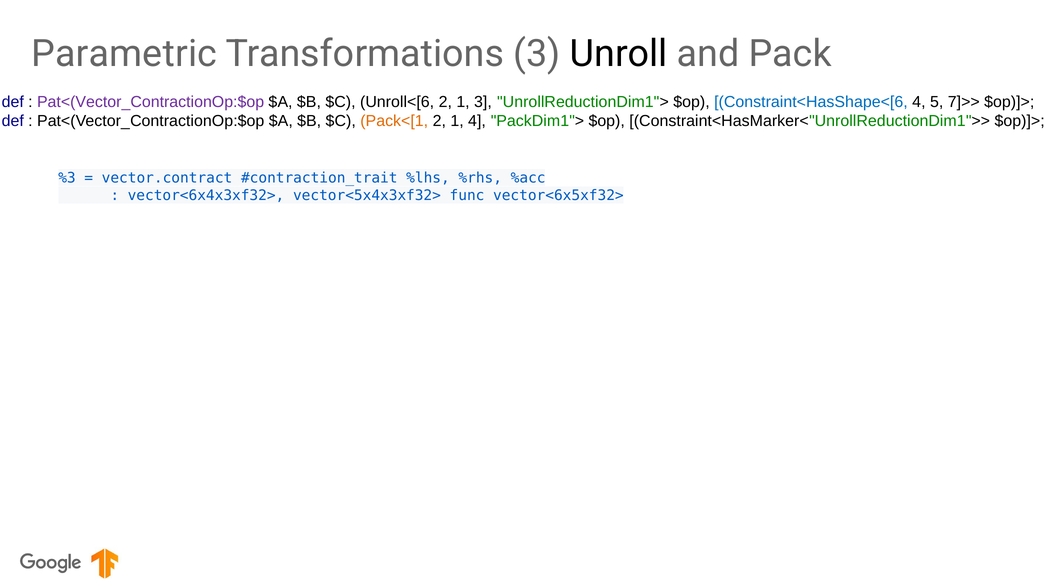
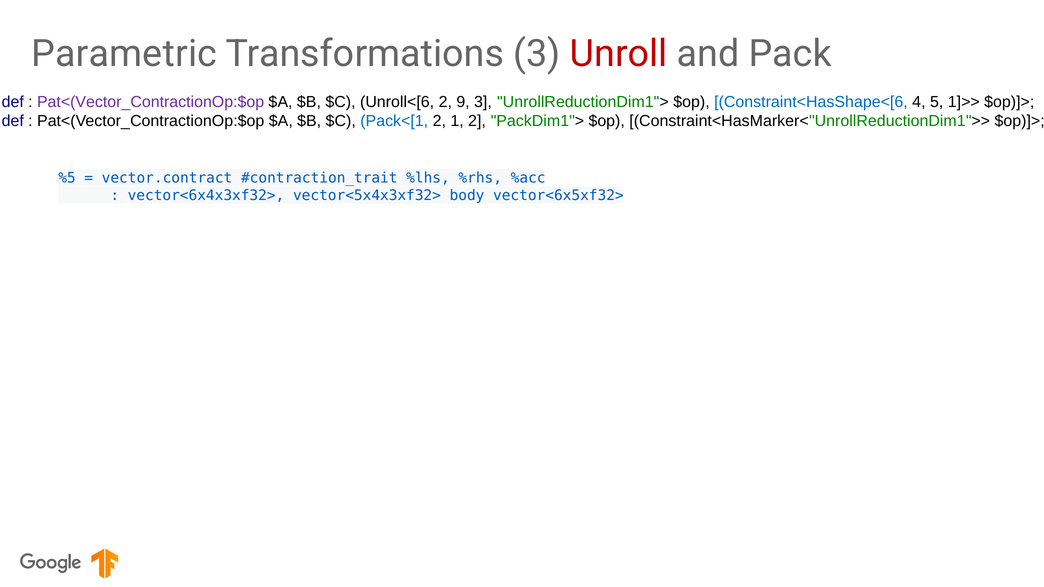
Unroll colour: black -> red (619, 54)
Unroll<[6 2 1: 1 -> 9 (463, 102)
7]>>: 7]>> -> 1]>> (964, 102)
Pack<[1 colour: orange -> blue (394, 121)
1 4: 4 -> 2 (477, 121)
%3: %3 -> %5 (67, 178)
func: func -> body (467, 195)
